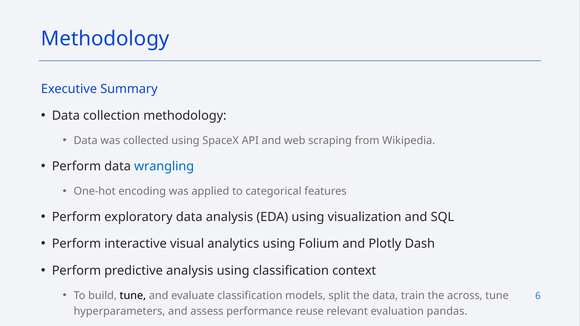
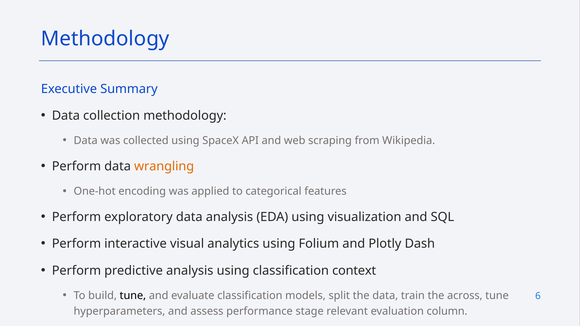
wrangling colour: blue -> orange (164, 166)
reuse: reuse -> stage (310, 311)
pandas: pandas -> column (447, 311)
